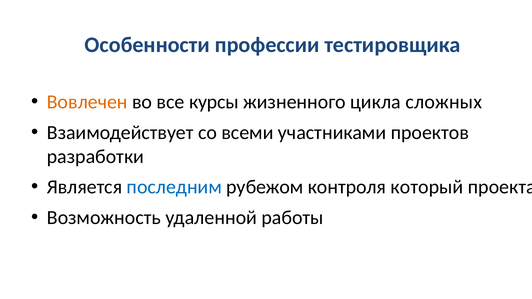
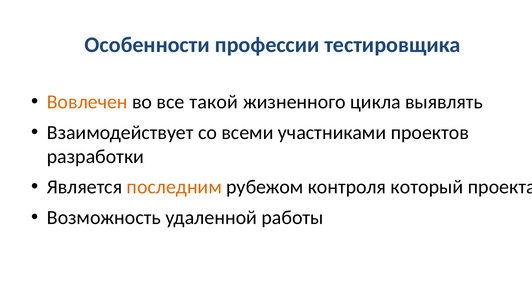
курсы: курсы -> такой (214, 102)
сложных: сложных -> выявлять (444, 102)
последним colour: blue -> orange (174, 187)
